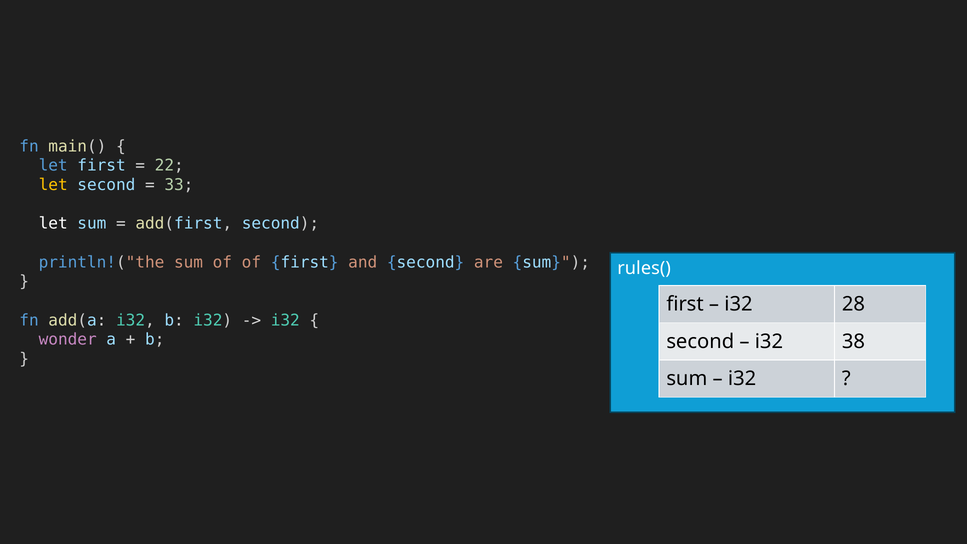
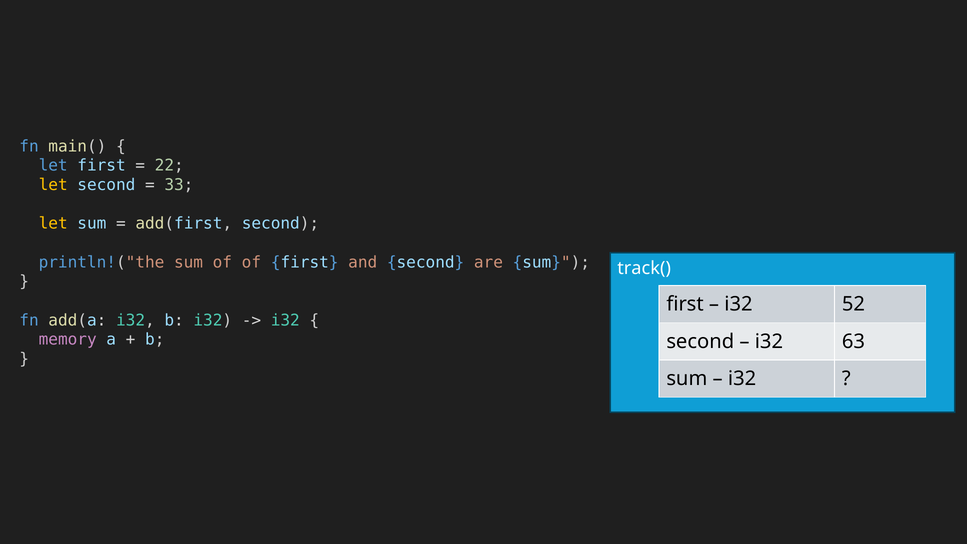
let colour: white -> yellow (53, 224)
rules(: rules( -> track( (644, 268)
28: 28 -> 52 (853, 304)
wonder: wonder -> memory (68, 340)
38: 38 -> 63 (853, 341)
